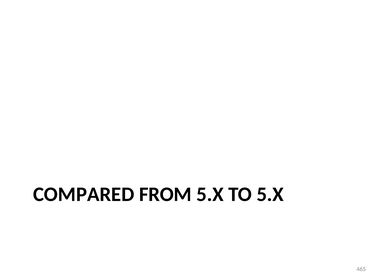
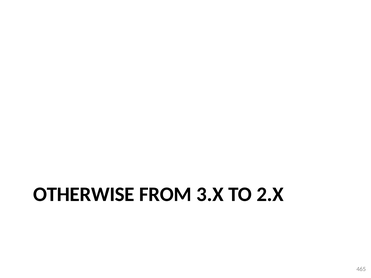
COMPARED: COMPARED -> OTHERWISE (84, 194)
FROM 5.X: 5.X -> 3.X (210, 194)
TO 5.X: 5.X -> 2.X (270, 194)
